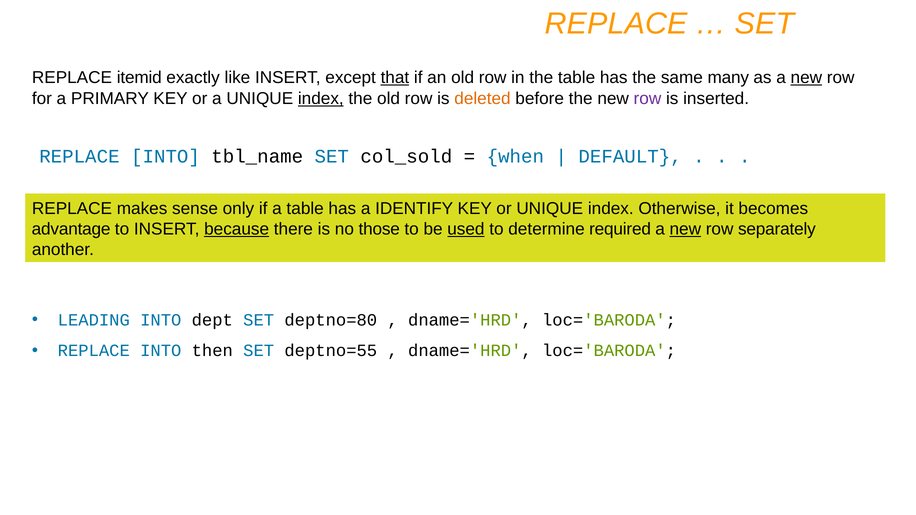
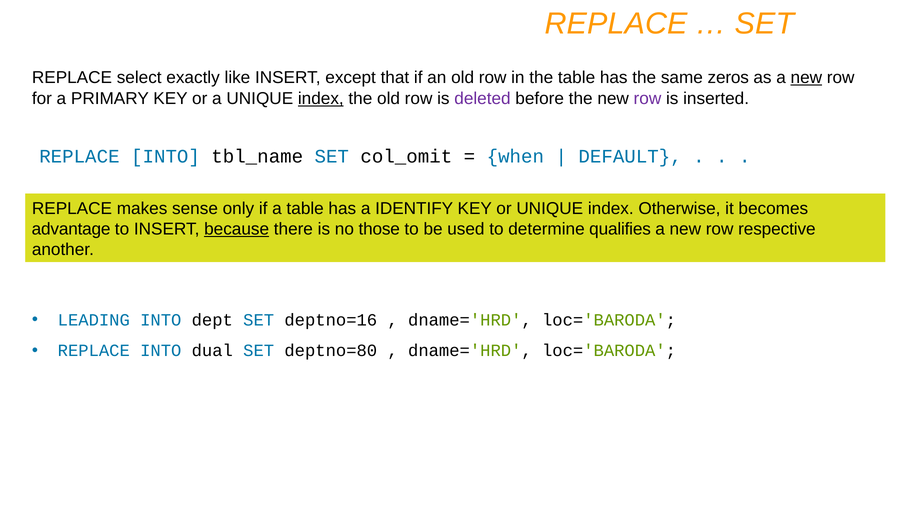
itemid: itemid -> select (139, 78)
that underline: present -> none (395, 78)
many: many -> zeros (728, 78)
deleted colour: orange -> purple (482, 98)
col_sold: col_sold -> col_omit (406, 157)
used underline: present -> none (466, 229)
required: required -> qualifies (620, 229)
new underline: present -> none (685, 229)
separately: separately -> respective (777, 229)
deptno=80: deptno=80 -> deptno=16 (331, 320)
then: then -> dual (212, 351)
deptno=55: deptno=55 -> deptno=80 (331, 351)
